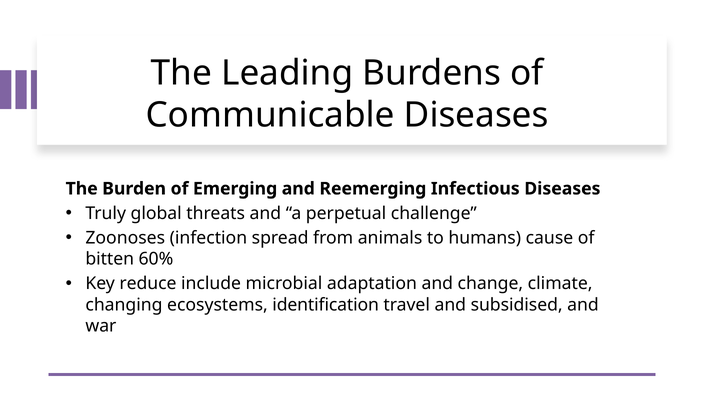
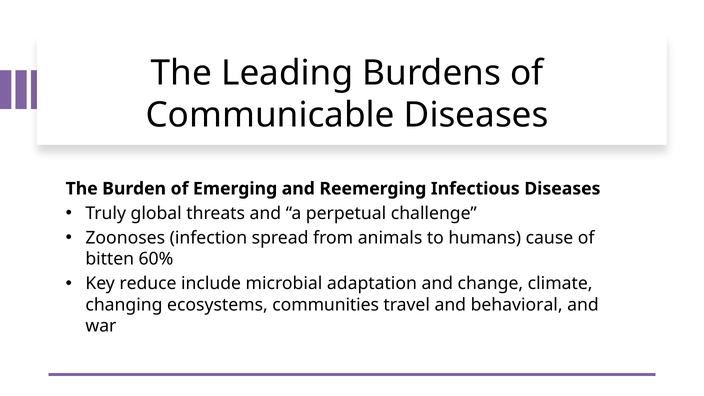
identification: identification -> communities (326, 305)
subsidised: subsidised -> behavioral (517, 305)
